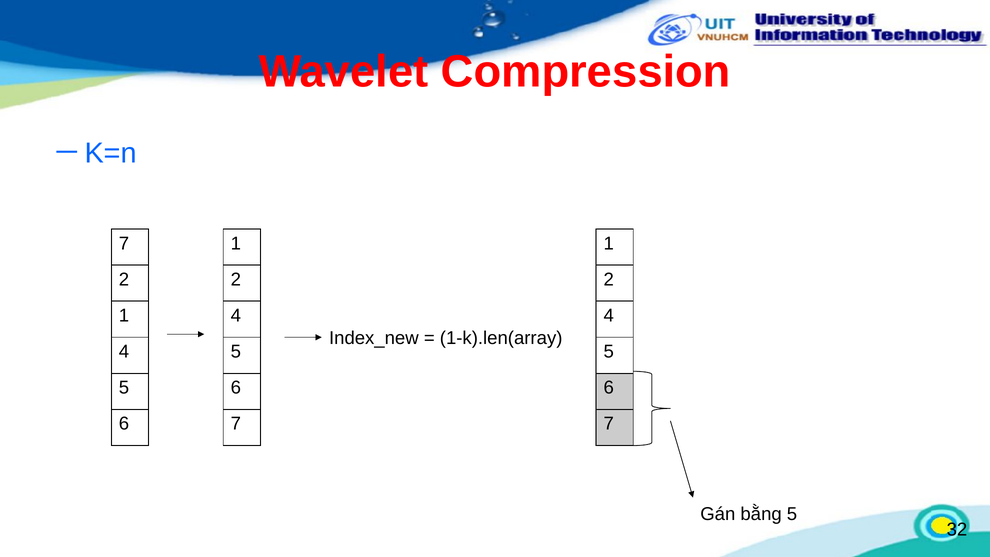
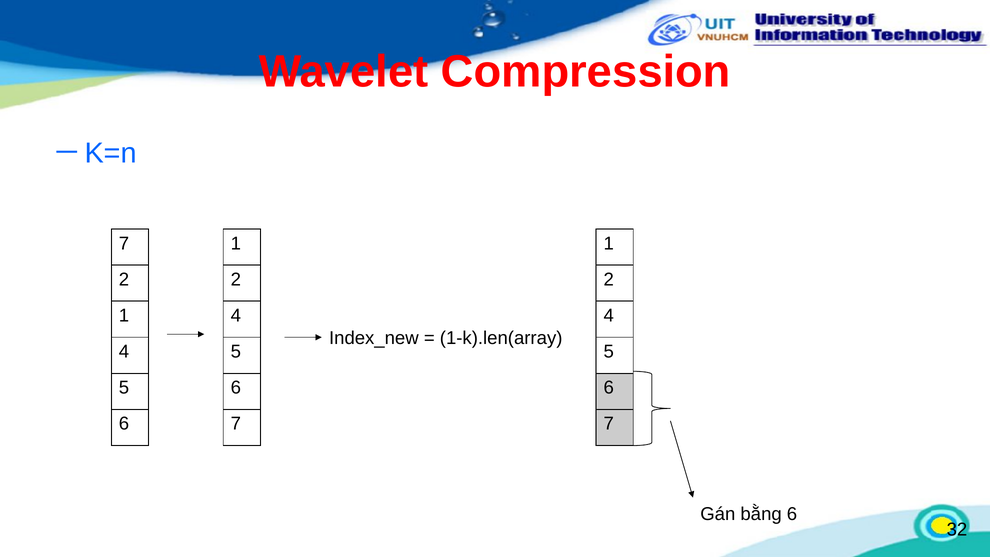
bằng 5: 5 -> 6 (792, 514)
